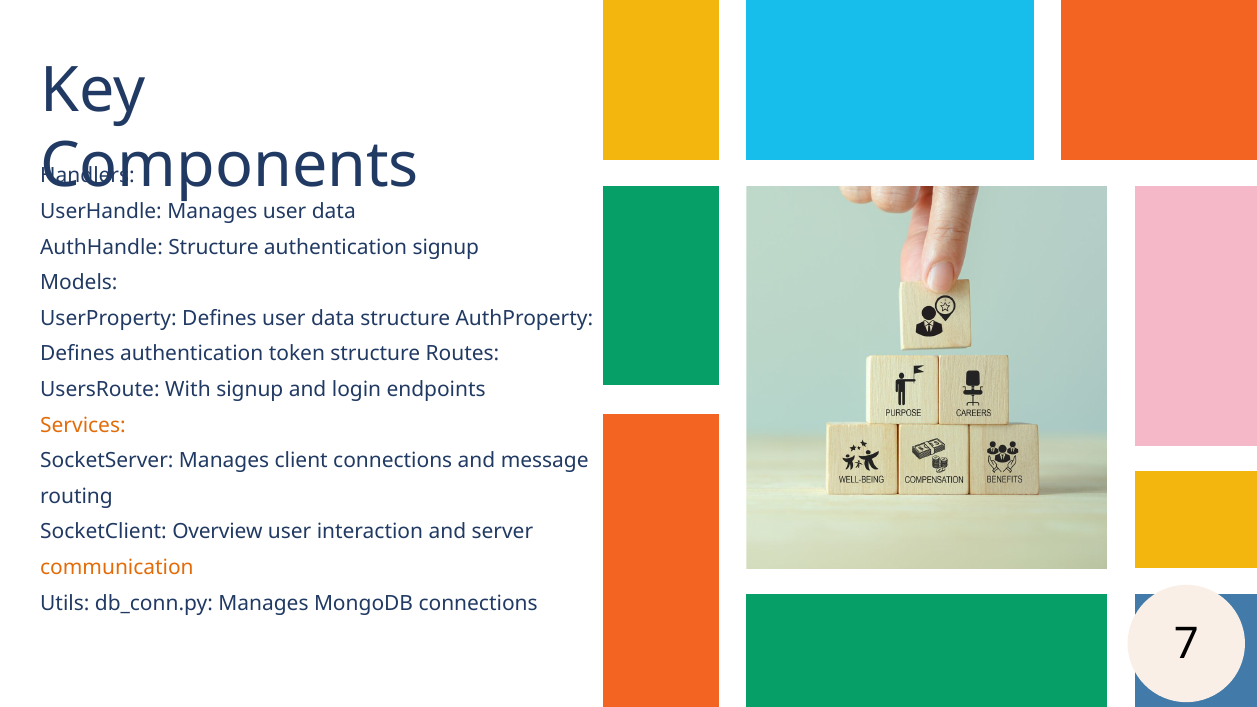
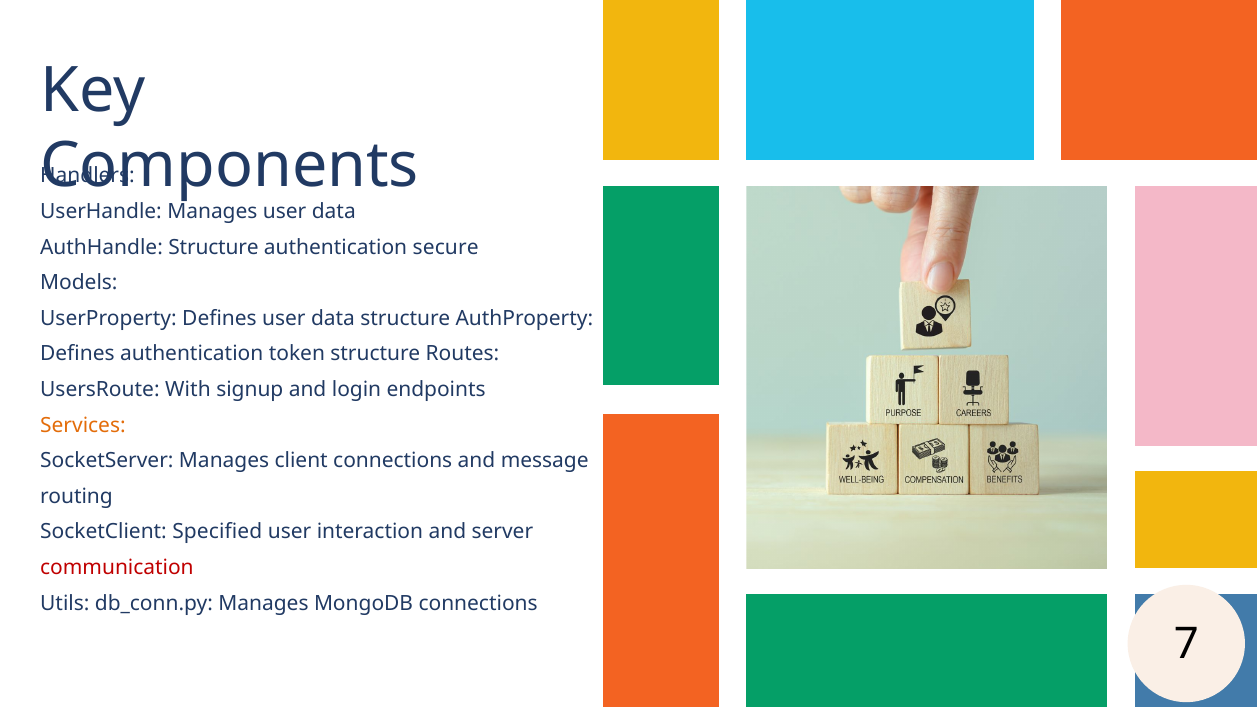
authentication signup: signup -> secure (446, 247)
Overview: Overview -> Specified (217, 532)
communication colour: orange -> red (117, 568)
